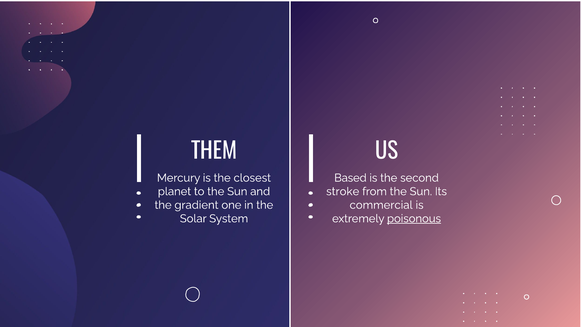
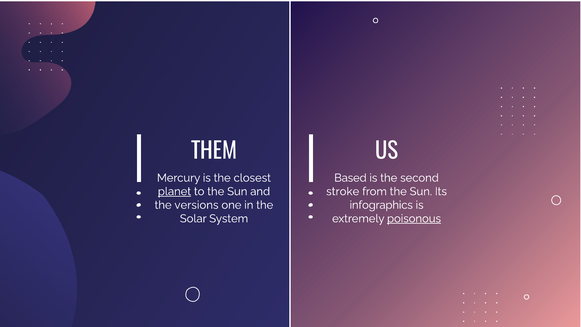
planet underline: none -> present (174, 191)
gradient: gradient -> versions (196, 205)
commercial: commercial -> infographics (381, 205)
